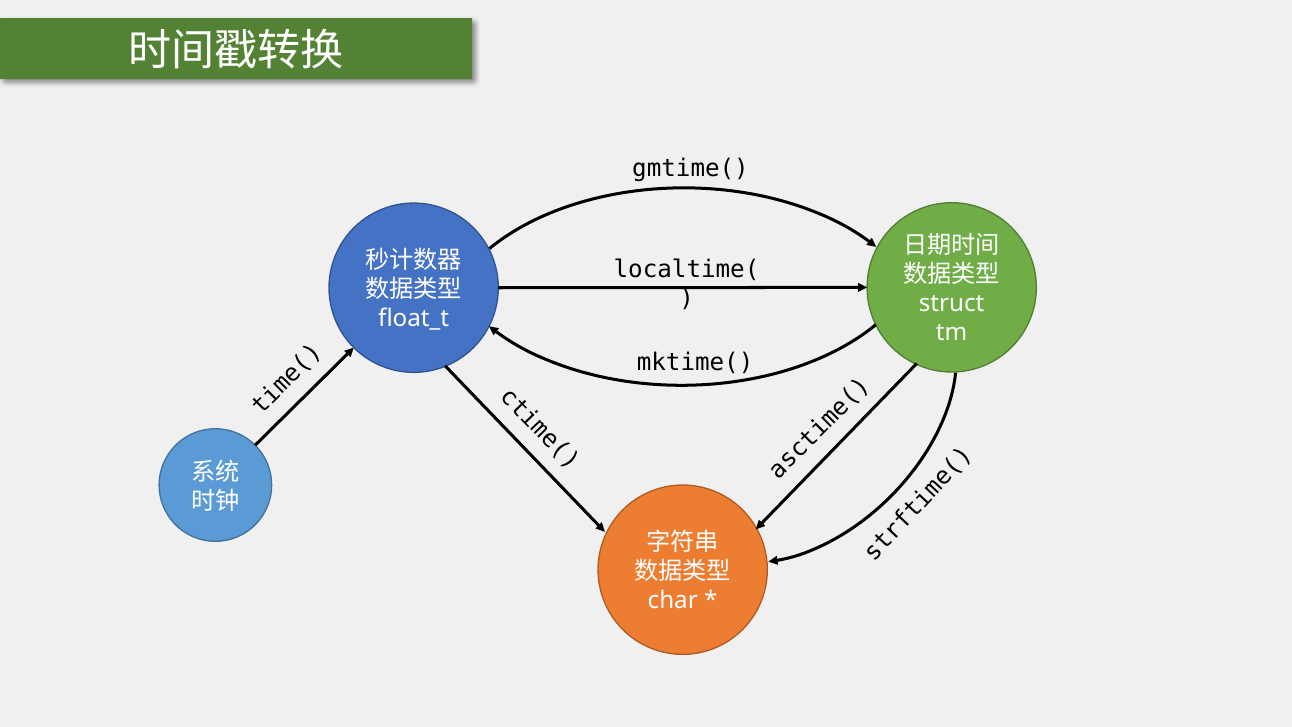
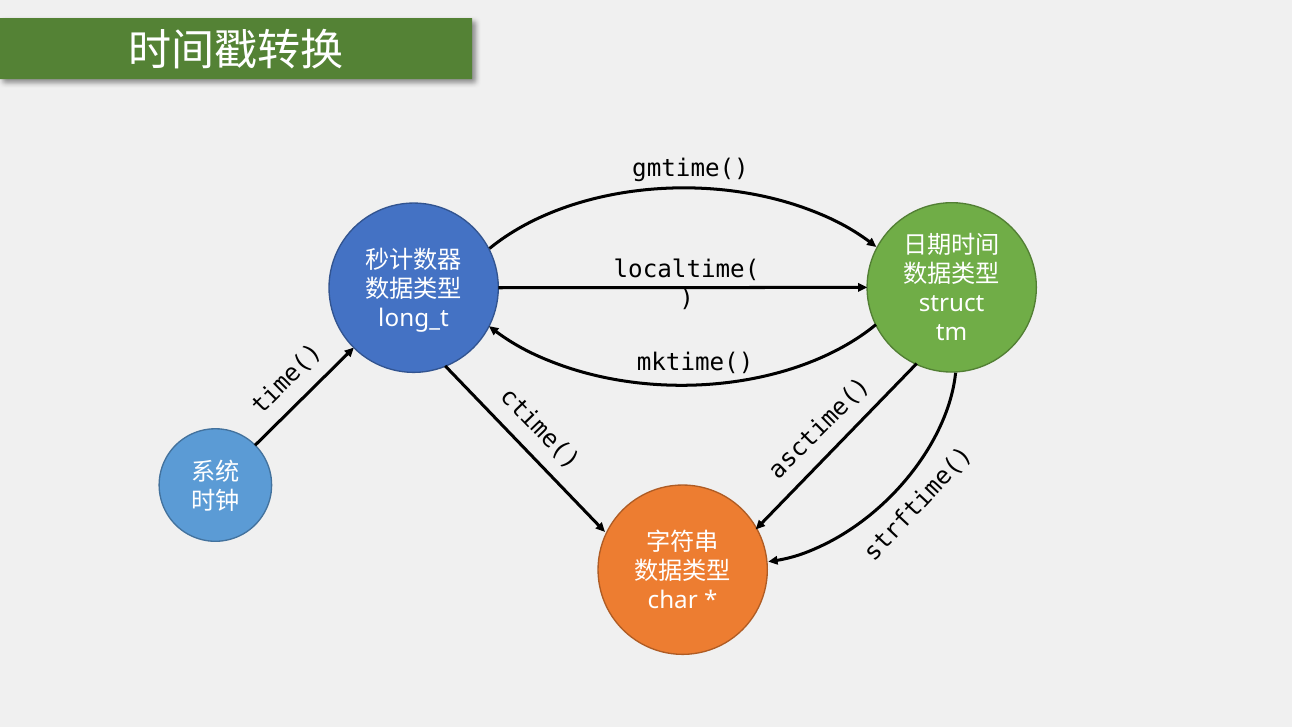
float_t: float_t -> long_t (414, 318)
